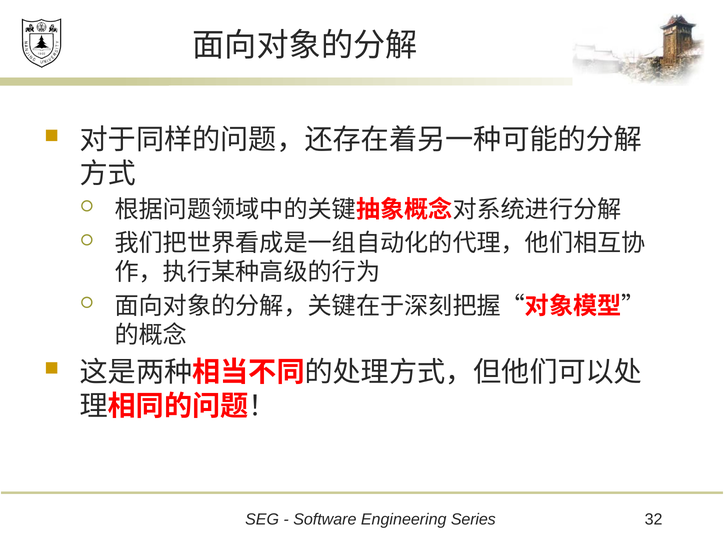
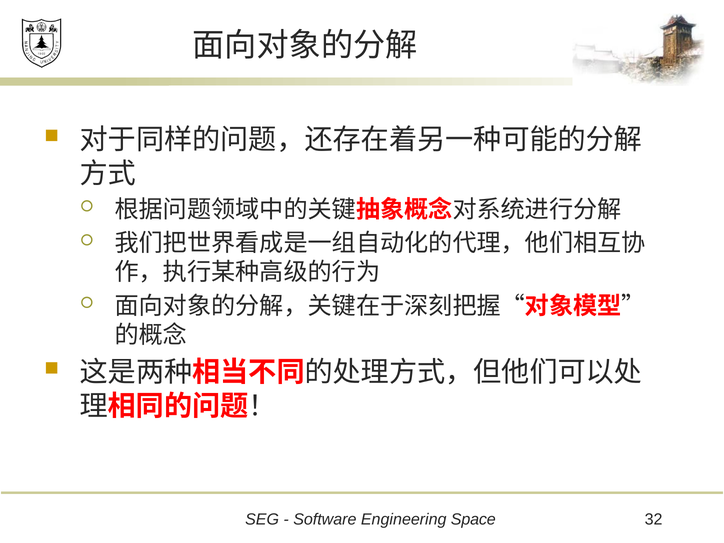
Series: Series -> Space (473, 520)
